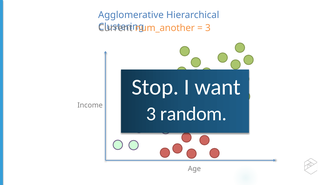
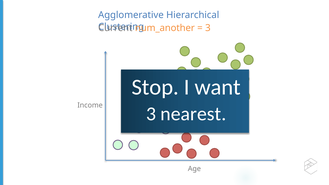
random: random -> nearest (193, 114)
